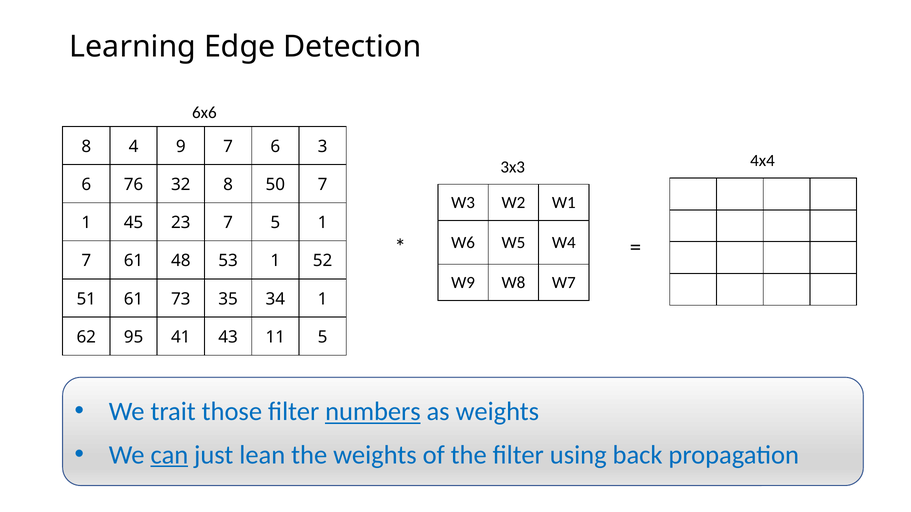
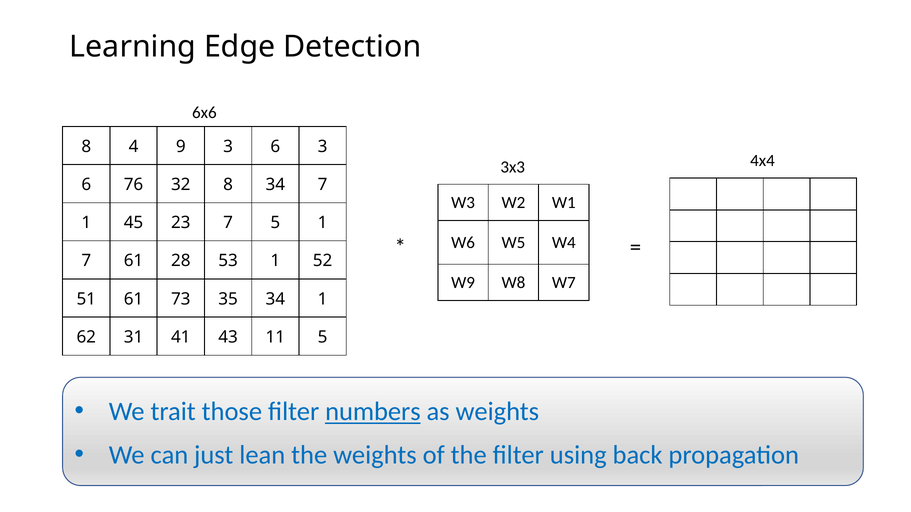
9 7: 7 -> 3 (228, 147)
8 50: 50 -> 34 (275, 185)
48: 48 -> 28 (181, 261)
95: 95 -> 31 (134, 337)
can underline: present -> none (169, 455)
